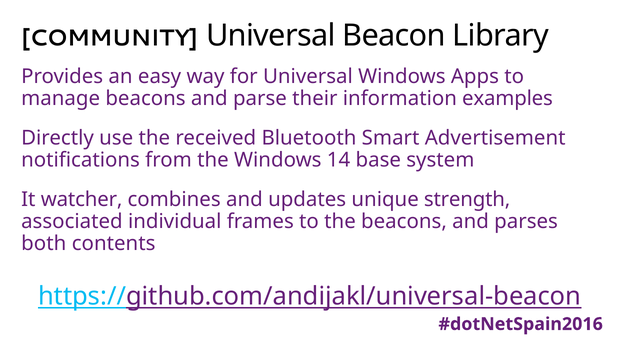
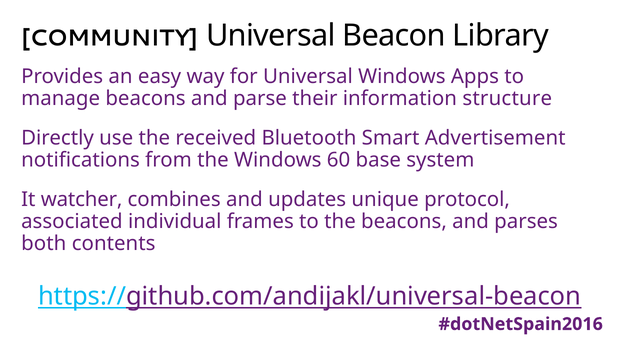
examples: examples -> structure (507, 99)
14: 14 -> 60 (339, 160)
strength: strength -> protocol (467, 199)
